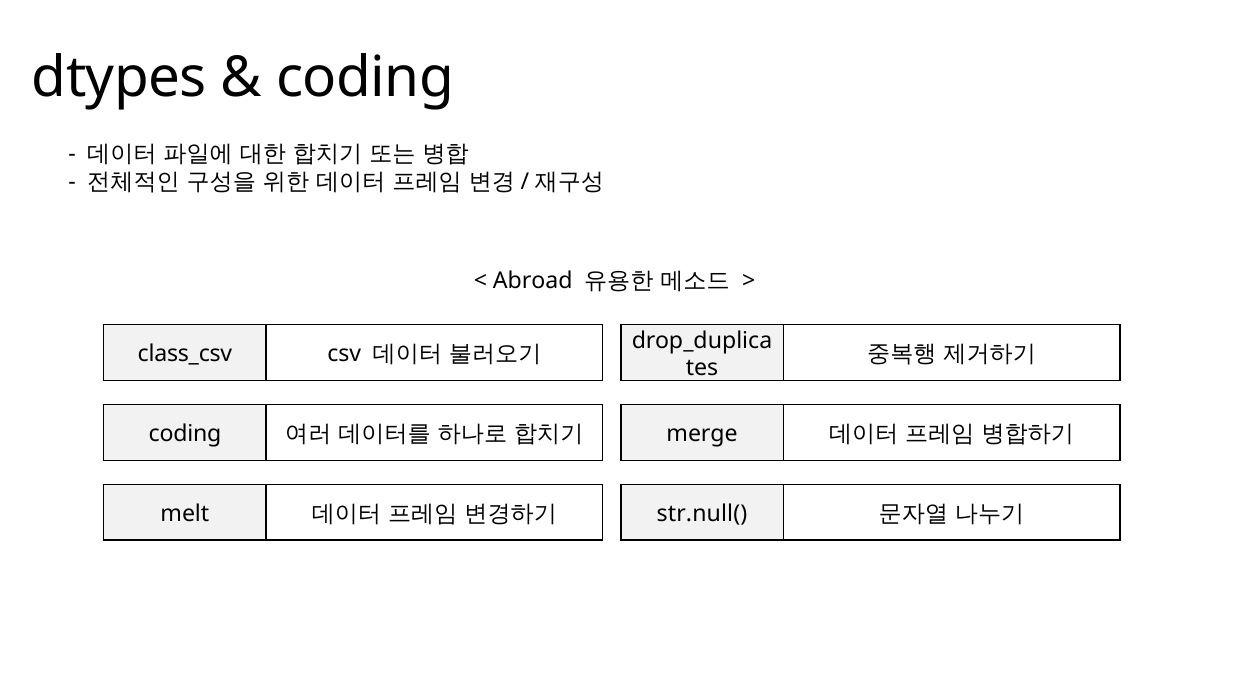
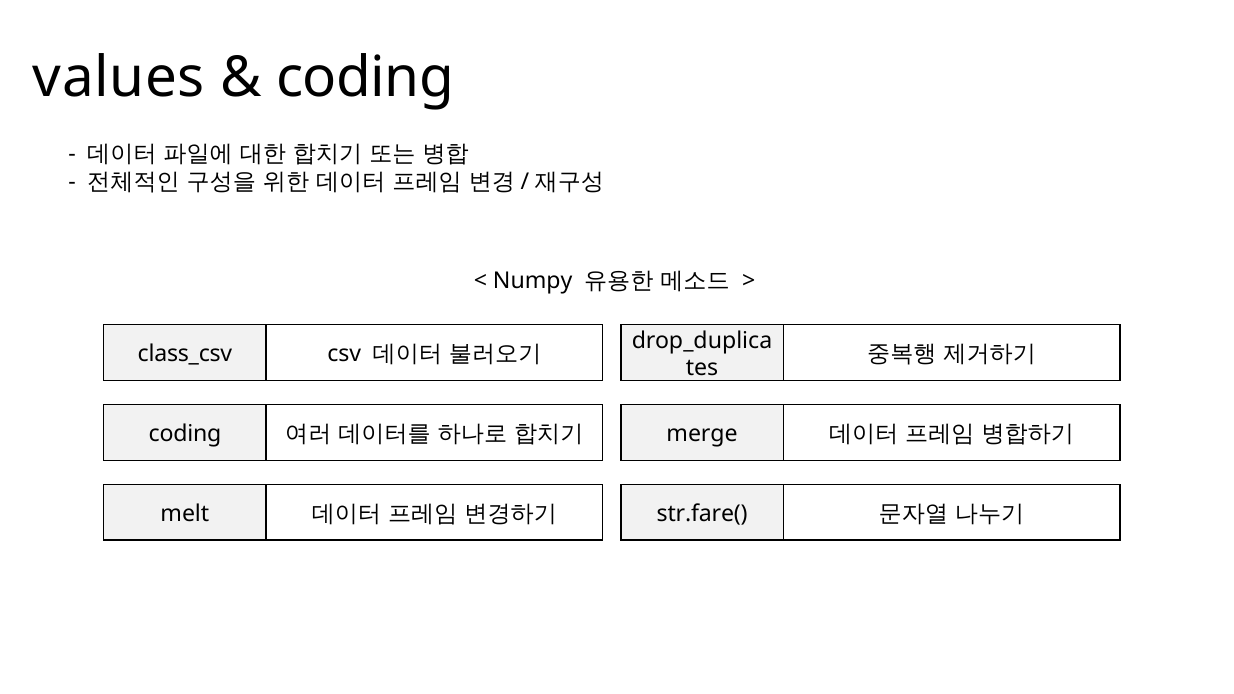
dtypes: dtypes -> values (119, 78)
Abroad: Abroad -> Numpy (533, 281)
str.null(: str.null( -> str.fare( (702, 514)
